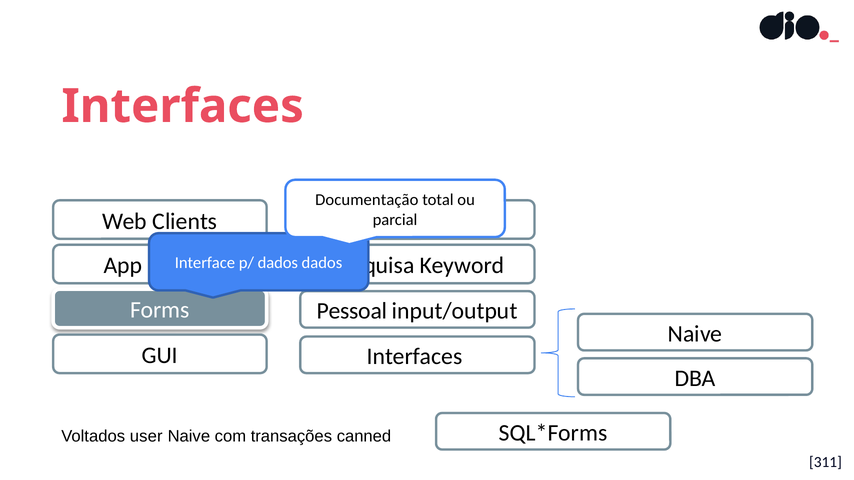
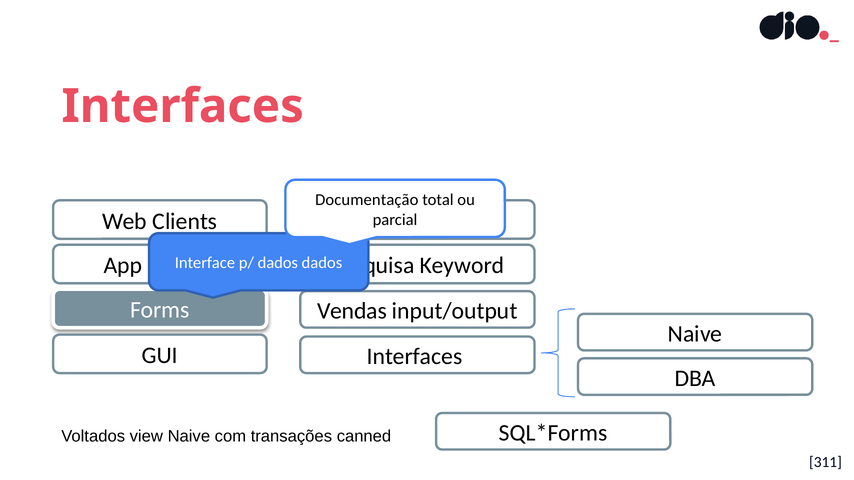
Pessoal: Pessoal -> Vendas (352, 311)
user: user -> view (146, 437)
